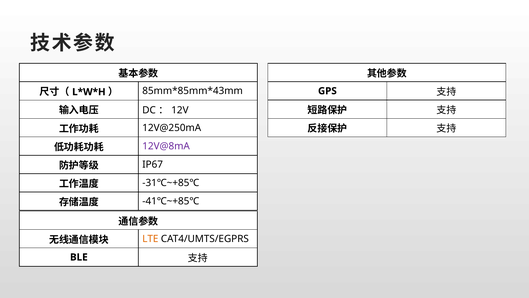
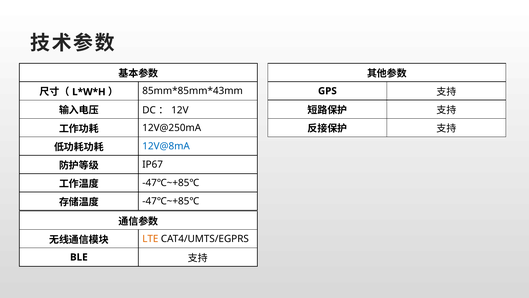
12V@8mA colour: purple -> blue (166, 146)
-31℃~+85℃: -31℃~+85℃ -> -47℃~+85℃ (171, 183)
-41℃~+85℃: -41℃~+85℃ -> -47℃~+85℃ (171, 201)
